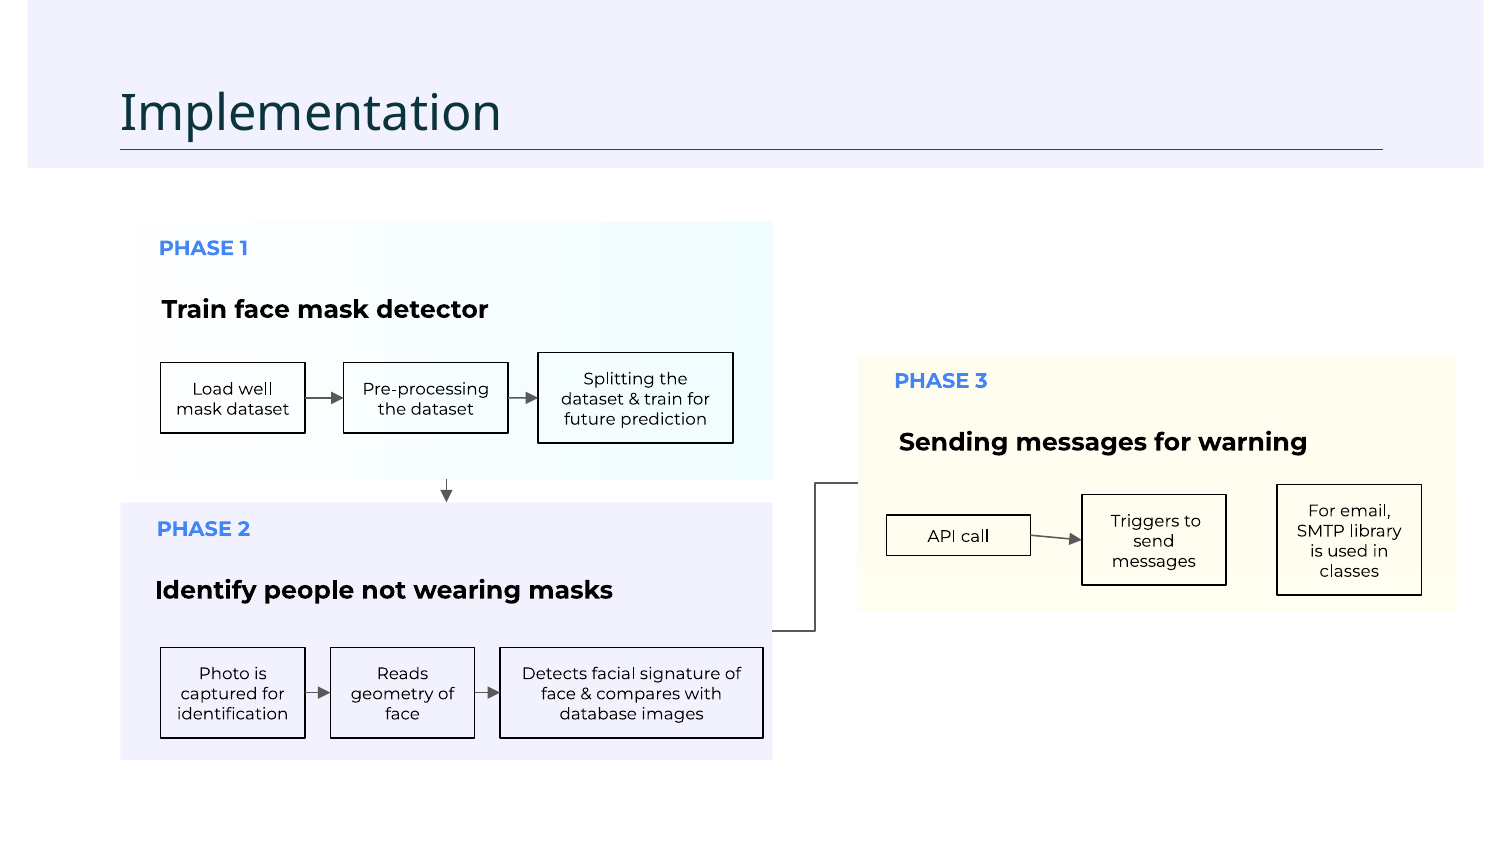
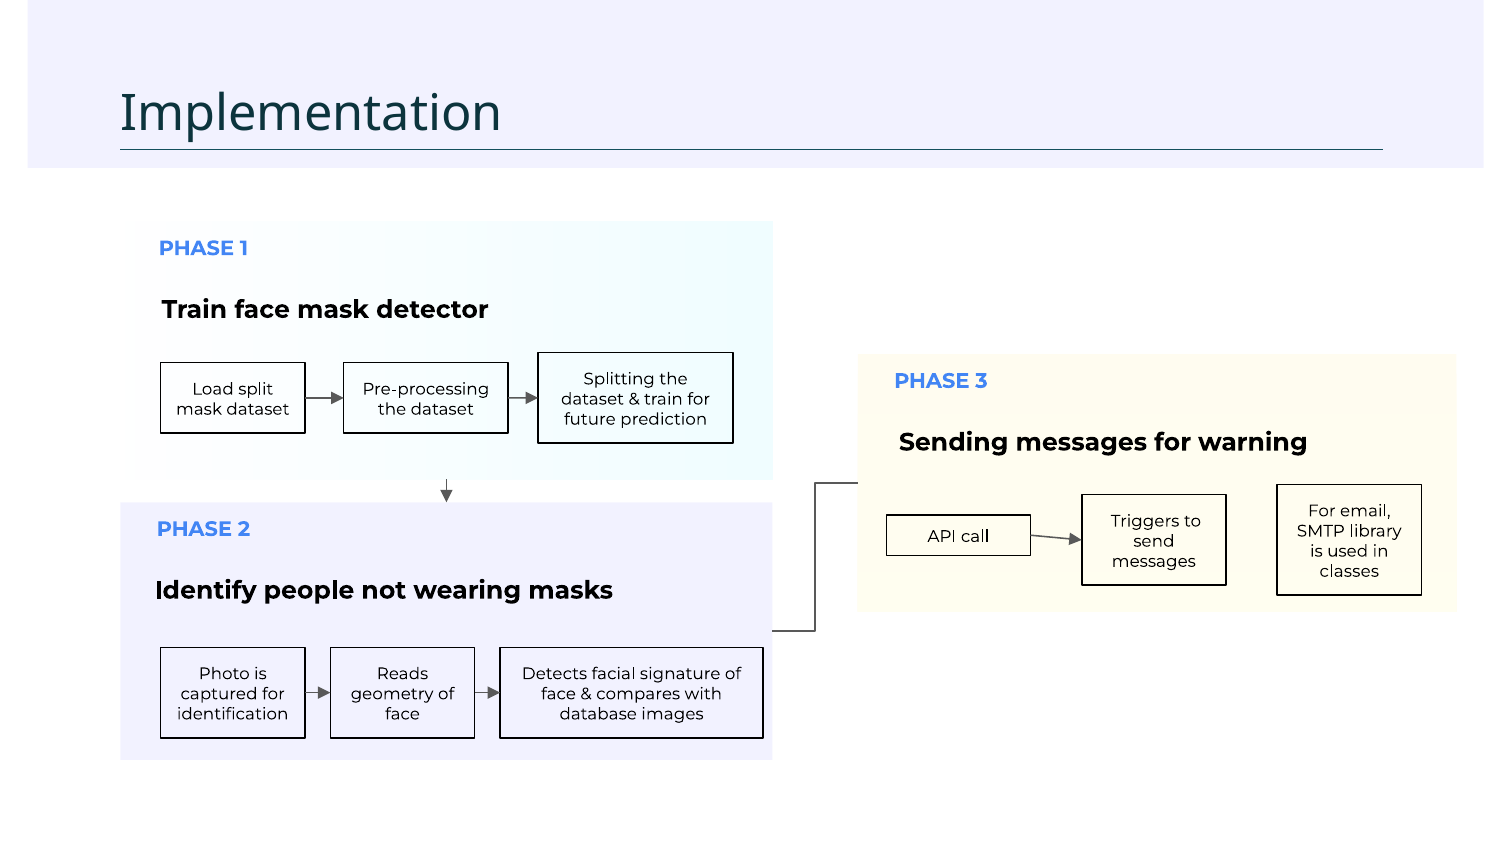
well: well -> split (256, 389)
